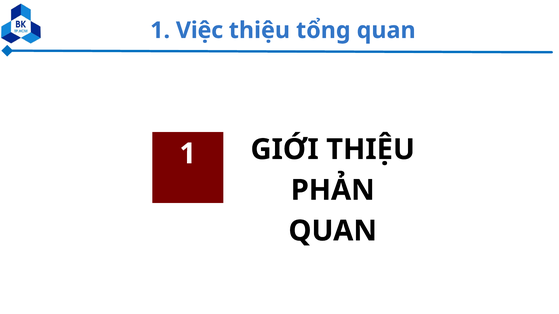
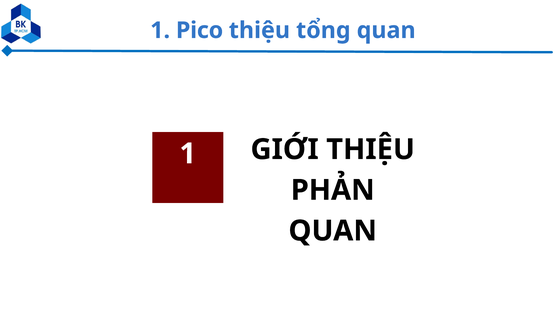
Việc: Việc -> Pico (200, 30)
